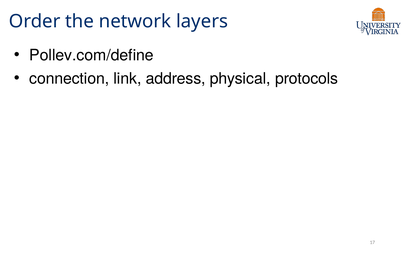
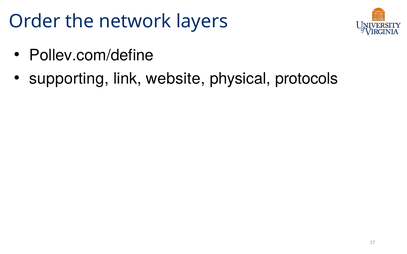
connection: connection -> supporting (69, 79)
address: address -> website (176, 79)
